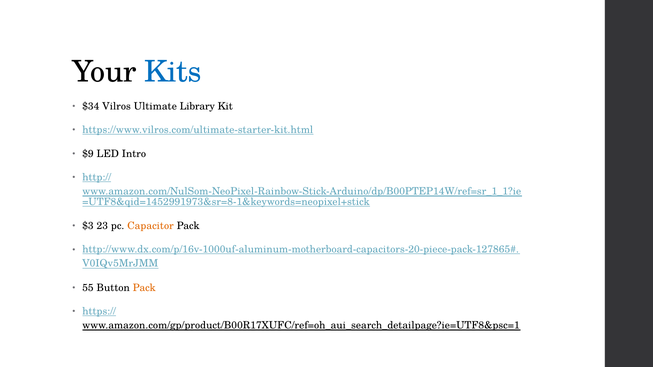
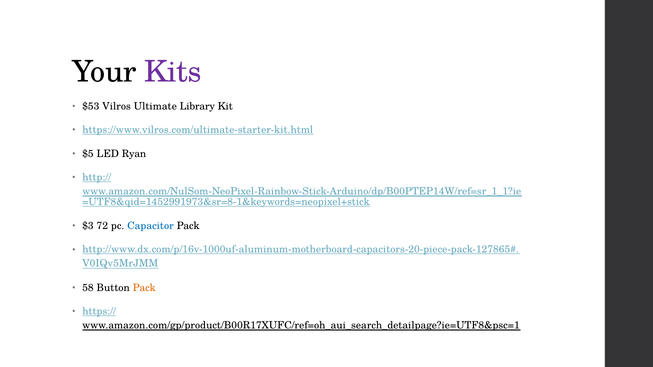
Kits colour: blue -> purple (173, 72)
$34: $34 -> $53 (91, 106)
$9: $9 -> $5 (88, 154)
Intro: Intro -> Ryan (134, 154)
23: 23 -> 72 (102, 226)
Capacitor colour: orange -> blue (151, 226)
55: 55 -> 58 (88, 288)
